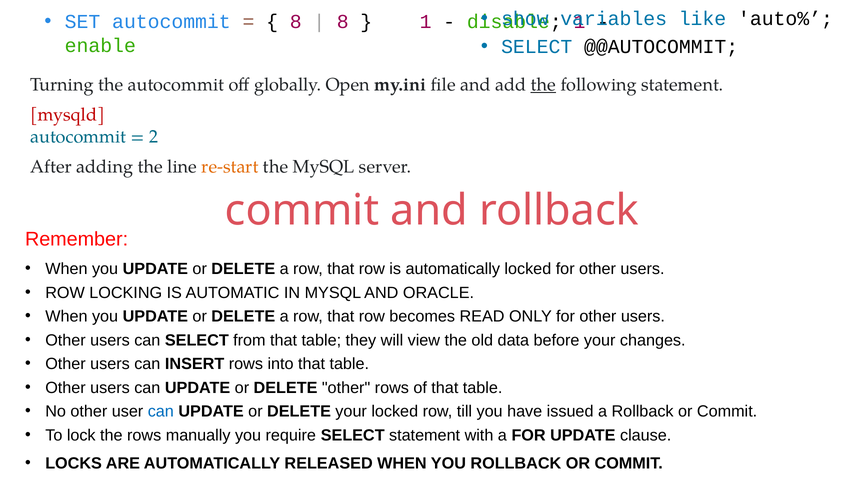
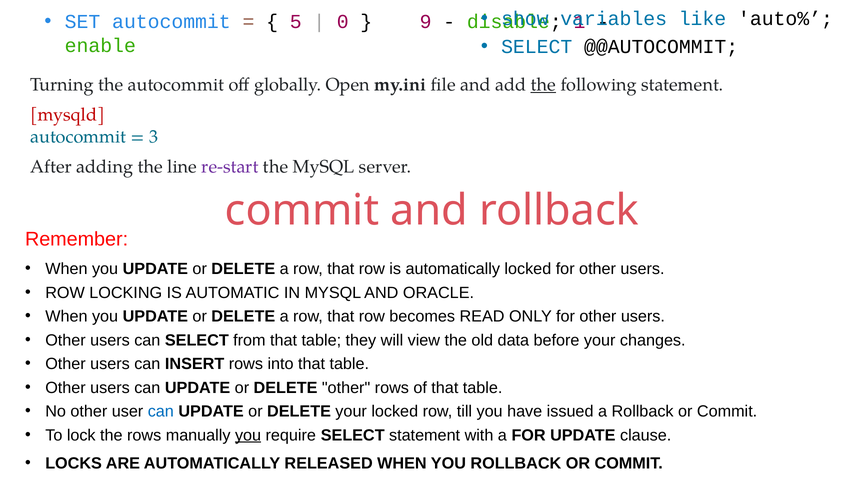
8: 8 -> 5 (296, 22)
8: 8 -> 0 (343, 22)
1: 1 -> 9 (426, 22)
2: 2 -> 3 (154, 137)
re-start colour: orange -> purple (230, 167)
you underline: none -> present (248, 435)
